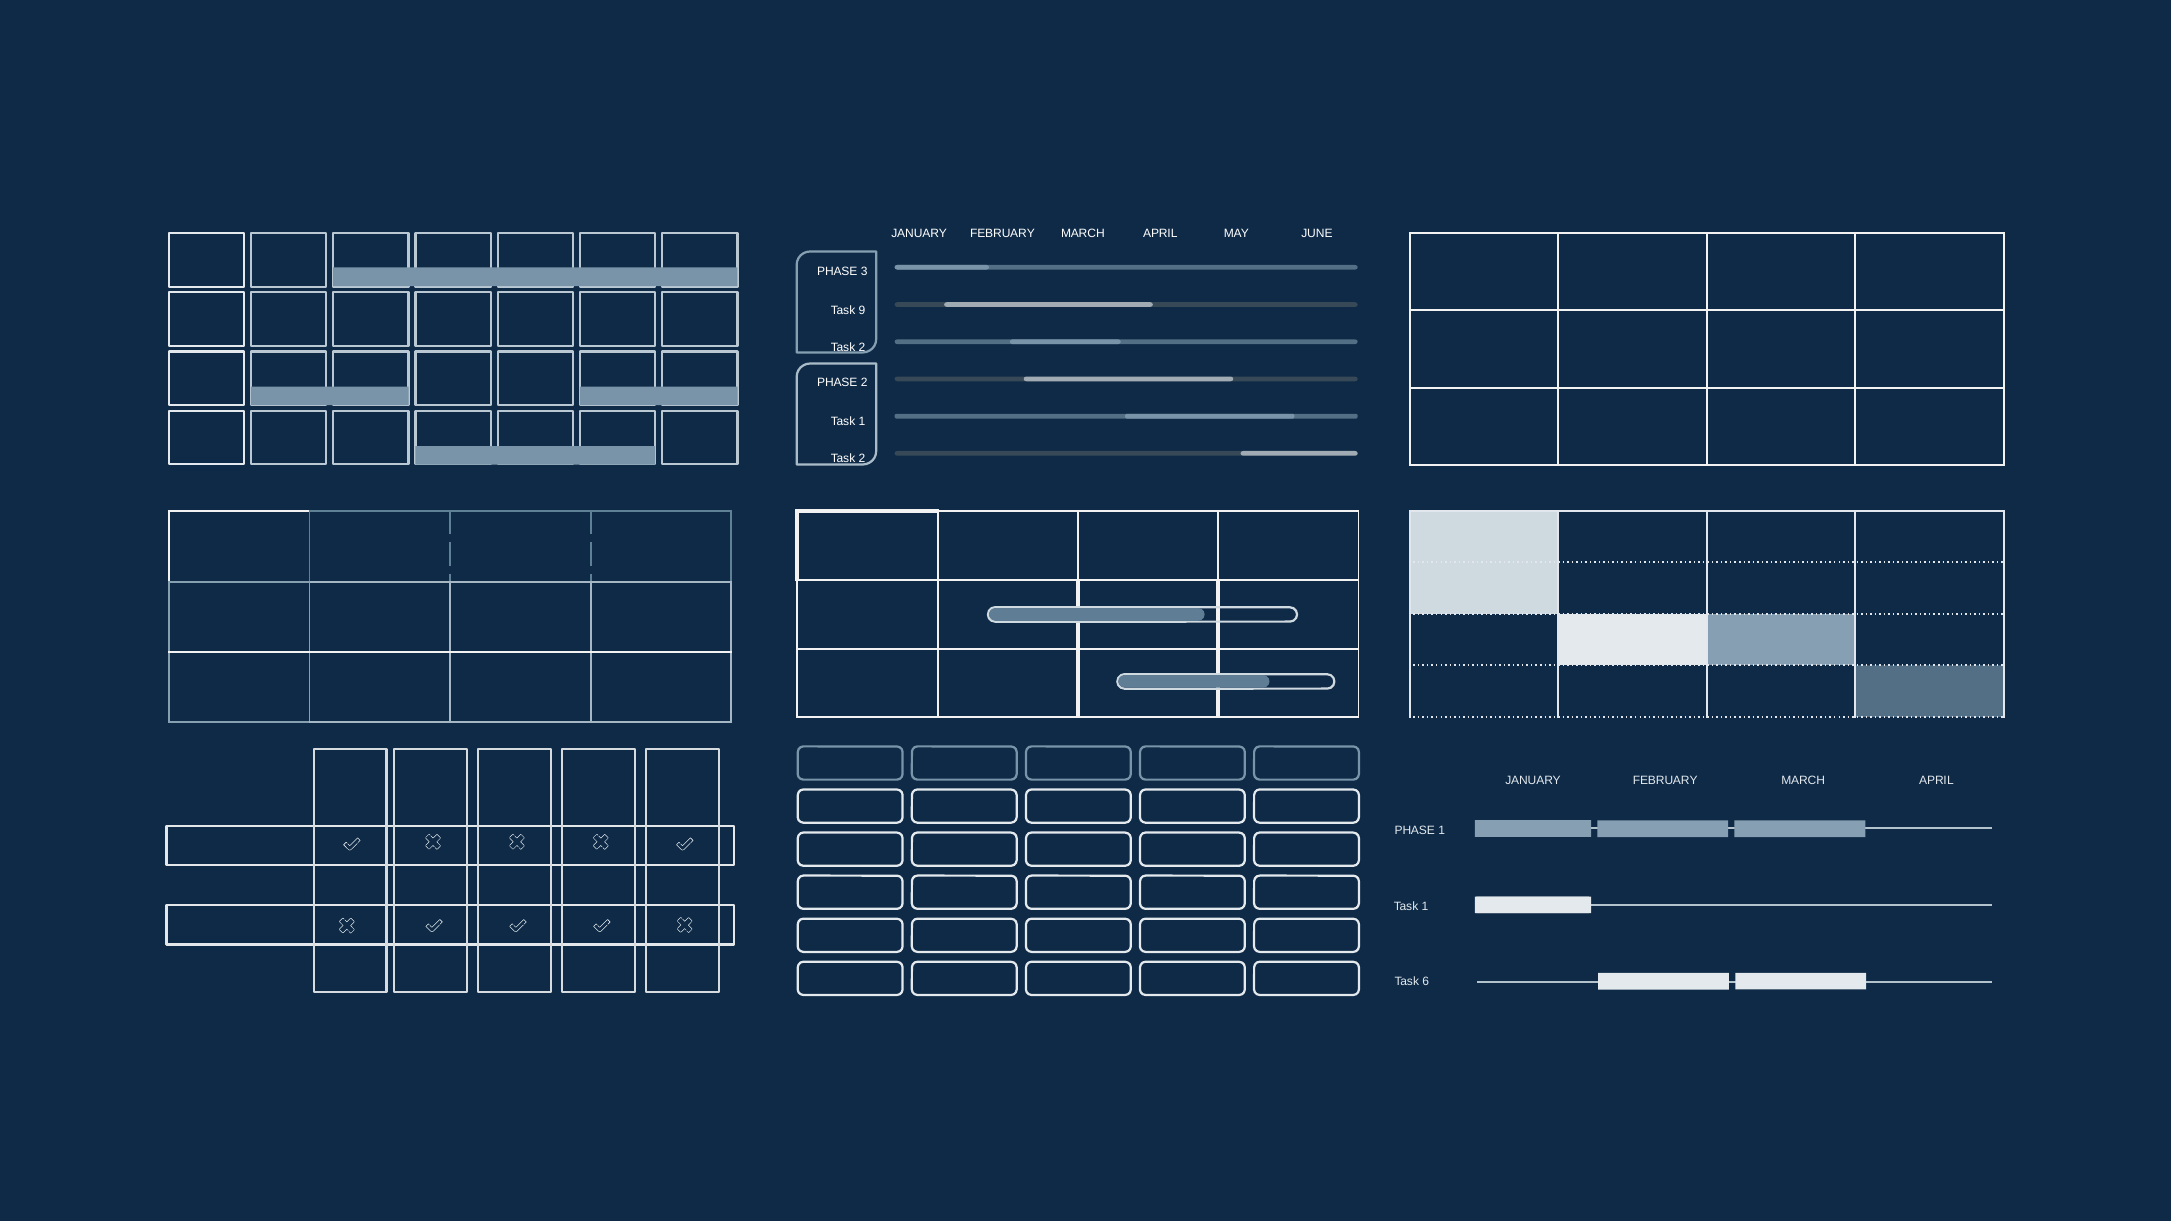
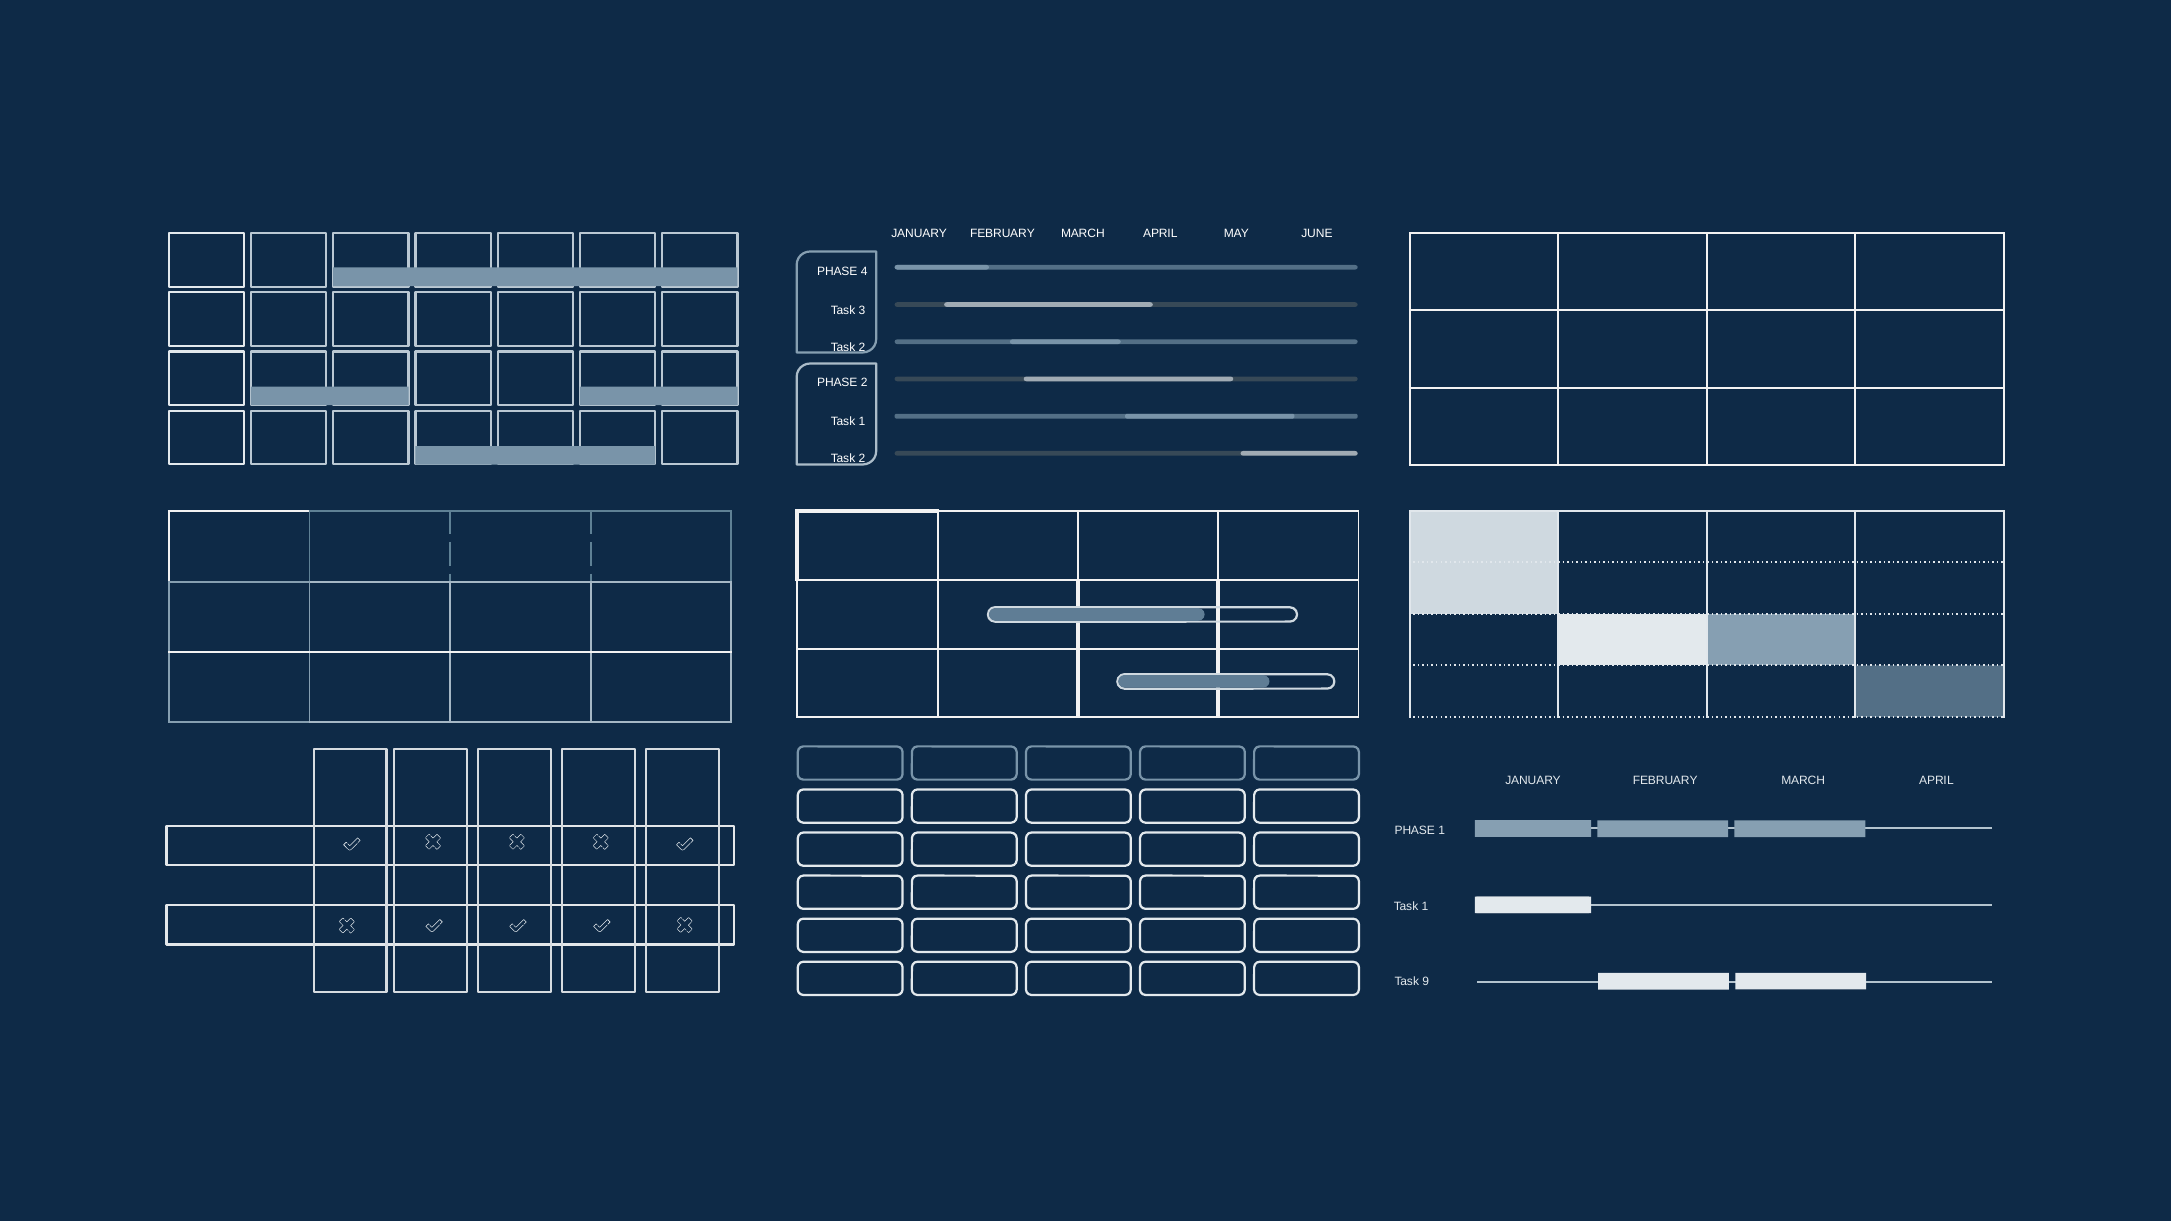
3: 3 -> 4 (864, 272)
9: 9 -> 3 (862, 310)
6: 6 -> 9 (1426, 982)
